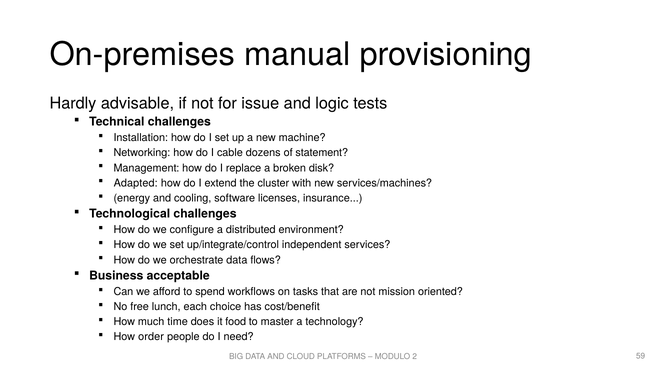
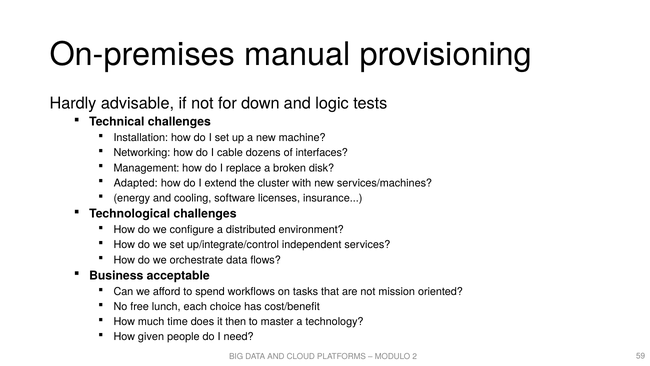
issue: issue -> down (260, 103)
statement: statement -> interfaces (322, 153)
food: food -> then (236, 321)
order: order -> given (151, 336)
